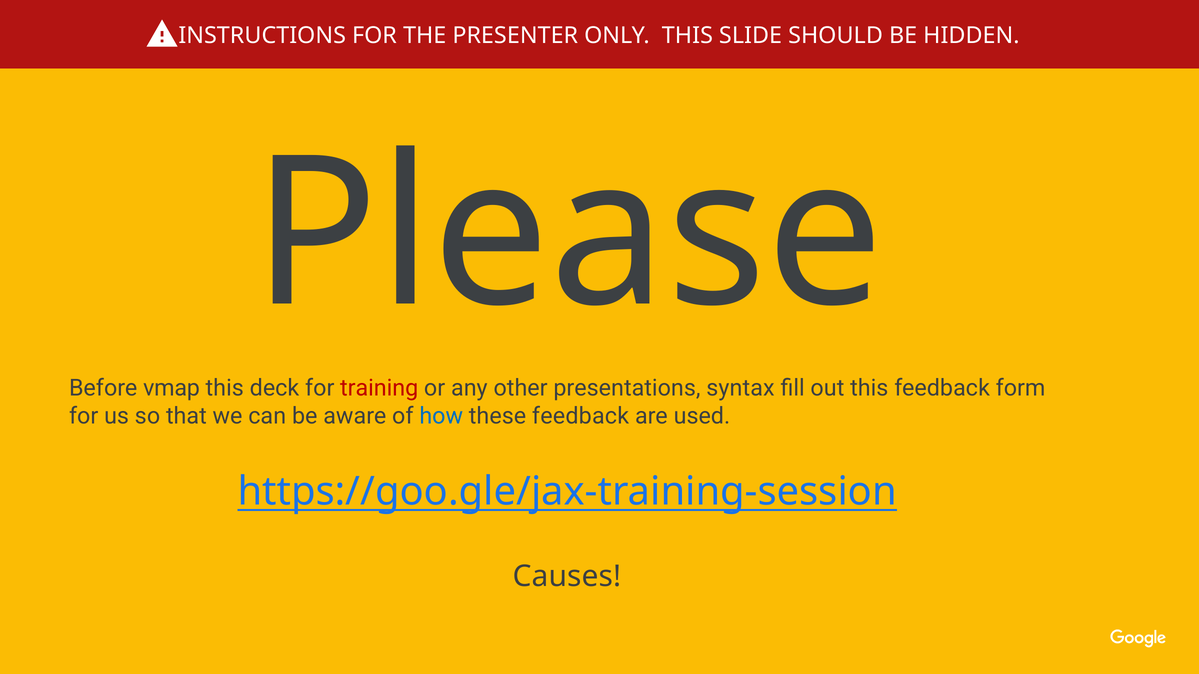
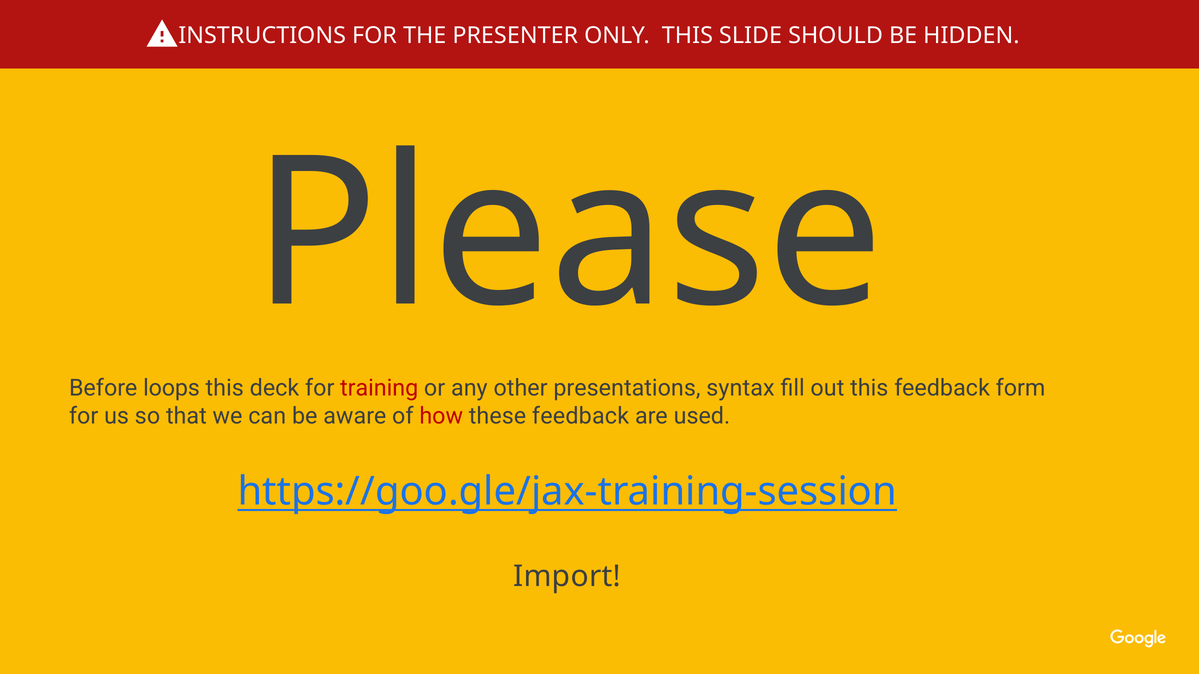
vmap: vmap -> loops (172, 388)
how colour: blue -> red (441, 416)
Causes: Causes -> Import (567, 577)
